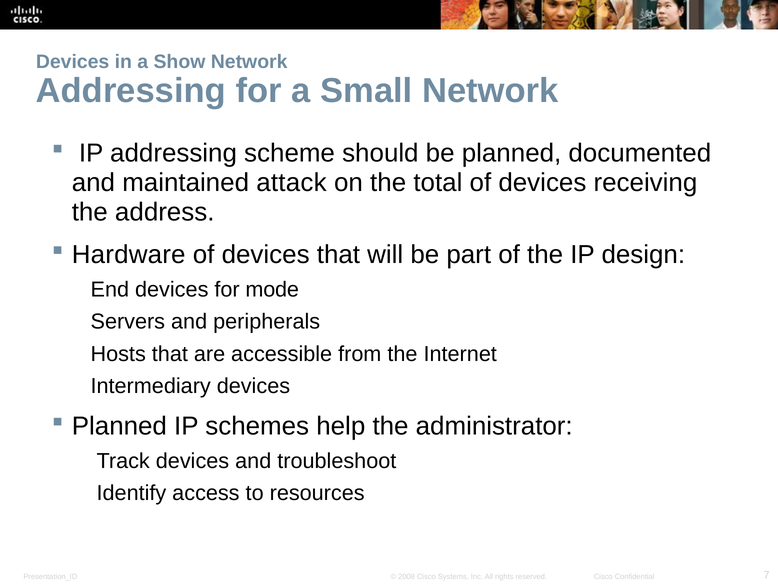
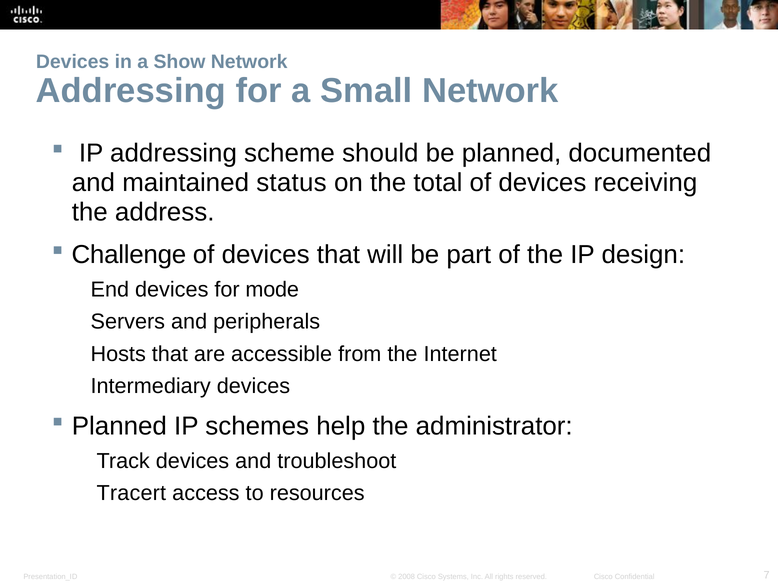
attack: attack -> status (291, 183)
Hardware: Hardware -> Challenge (129, 255)
Identify: Identify -> Tracert (131, 493)
